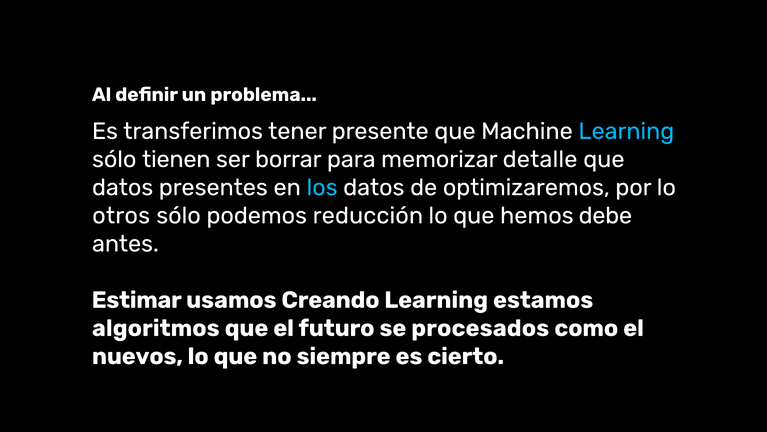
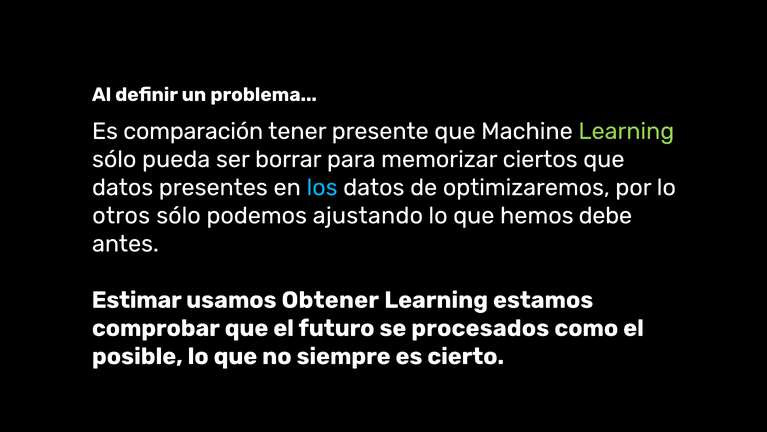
transferimos: transferimos -> comparación (193, 131)
Learning colour: light blue -> light green (626, 131)
tienen: tienen -> pueda (176, 159)
detalle: detalle -> ciertos (540, 159)
reducción: reducción -> ajustando (368, 215)
Creando: Creando -> Obtener (330, 300)
algoritmos: algoritmos -> comprobar (156, 328)
nuevos: nuevos -> posible (137, 356)
